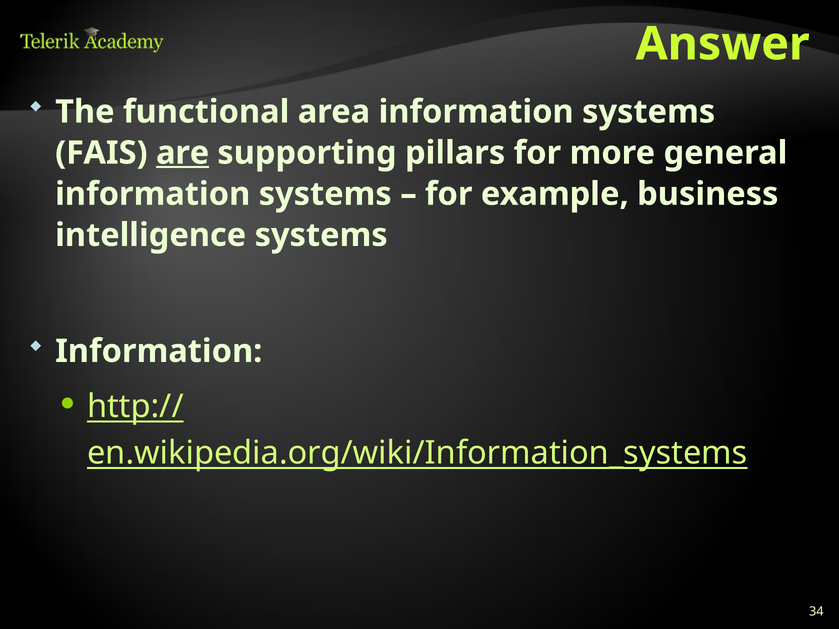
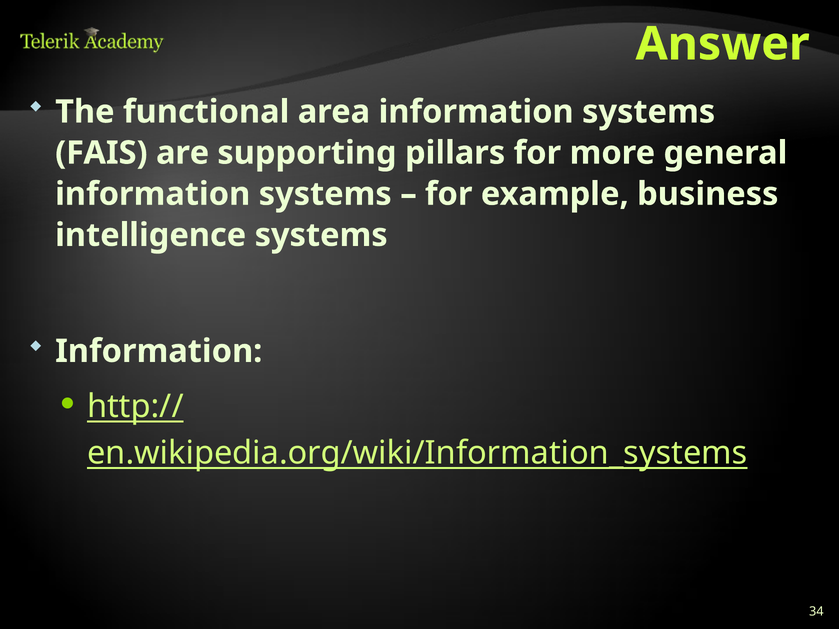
are underline: present -> none (183, 153)
